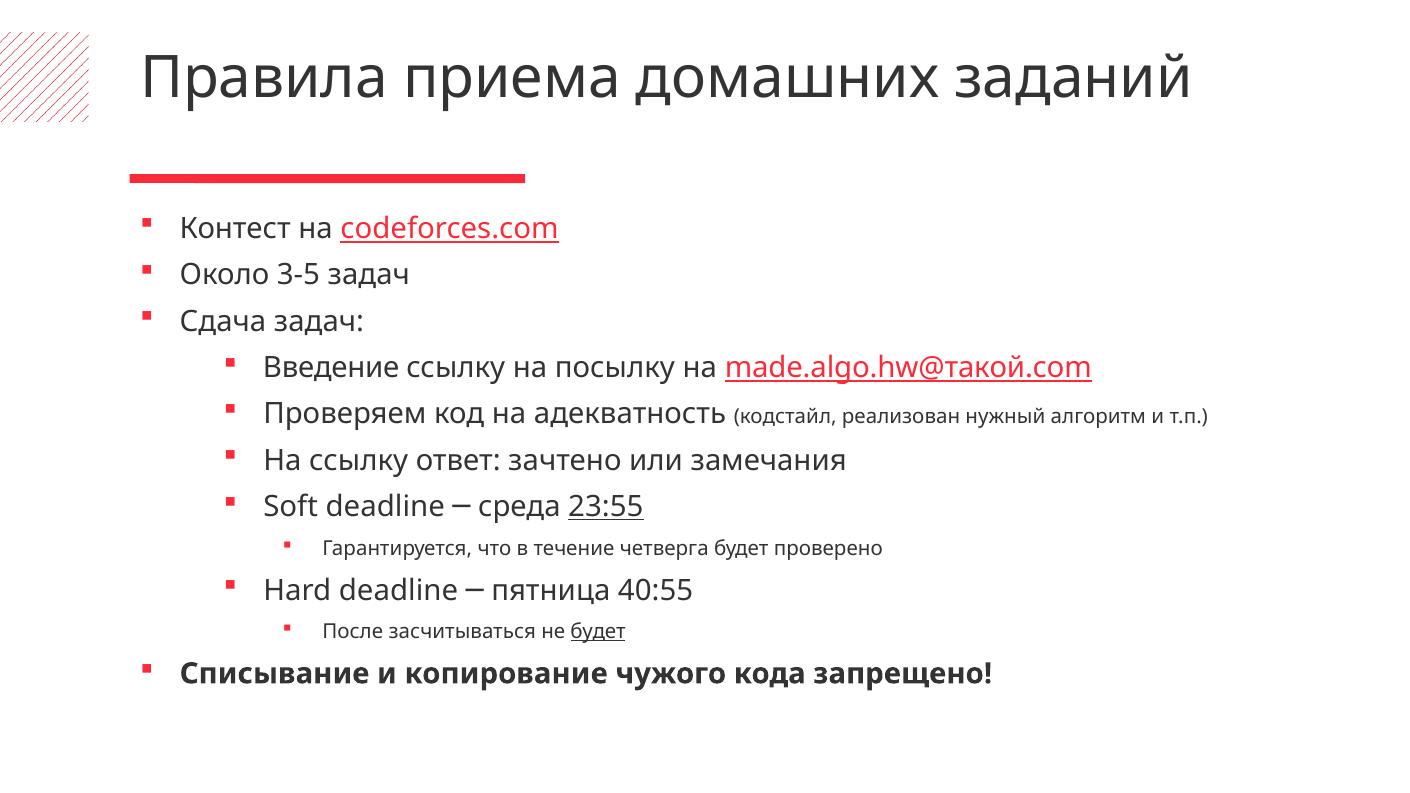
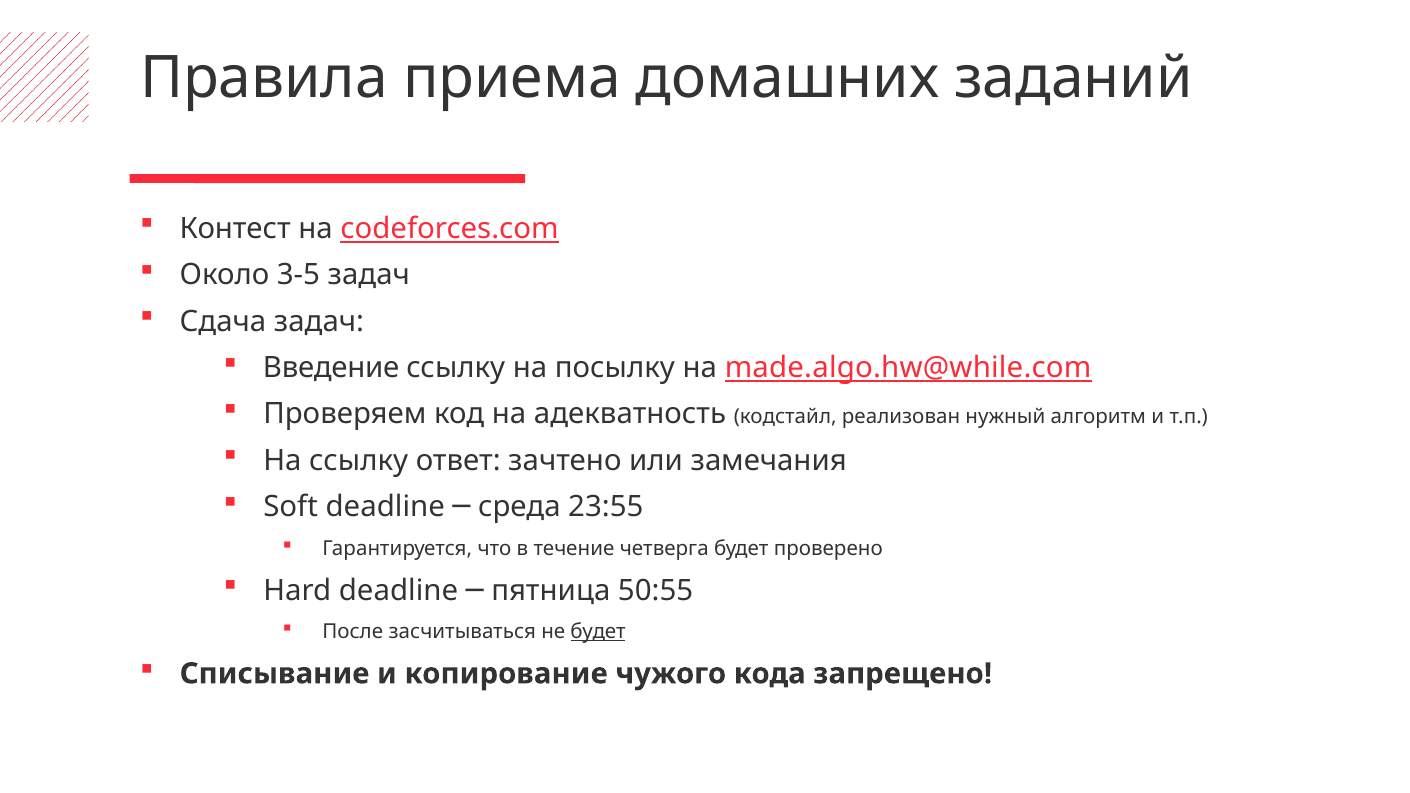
made.algo.hw@такой.com: made.algo.hw@такой.com -> made.algo.hw@while.com (908, 368)
23:55 underline: present -> none (606, 507)
40:55: 40:55 -> 50:55 (656, 590)
